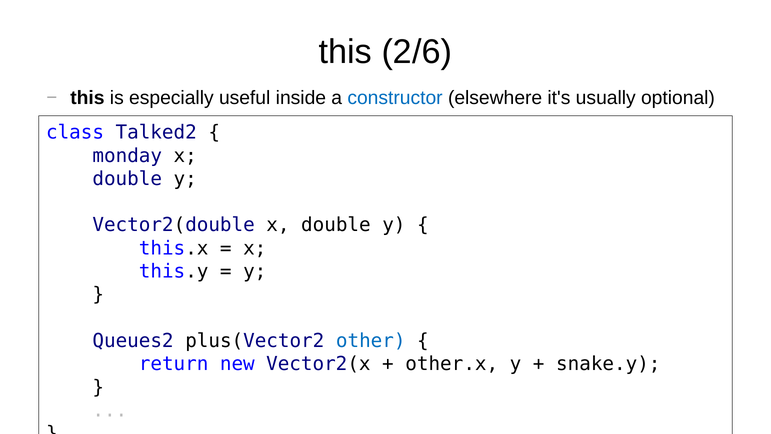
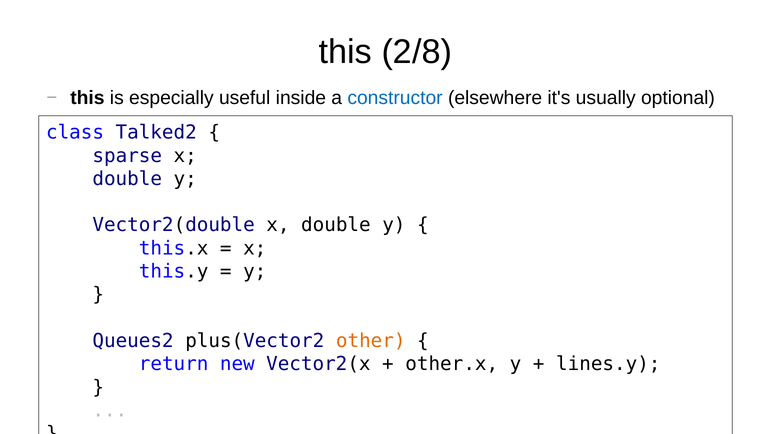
2/6: 2/6 -> 2/8 (417, 52)
monday: monday -> sparse (127, 156)
other colour: blue -> orange (371, 341)
snake.y: snake.y -> lines.y (608, 364)
